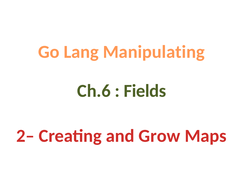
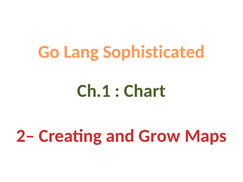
Manipulating: Manipulating -> Sophisticated (154, 52)
Ch.6: Ch.6 -> Ch.1 (94, 91)
Fields: Fields -> Chart (145, 91)
